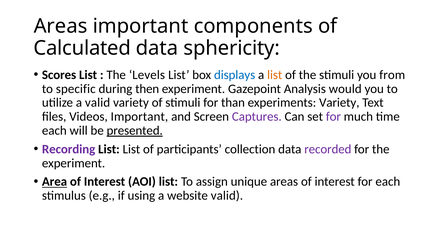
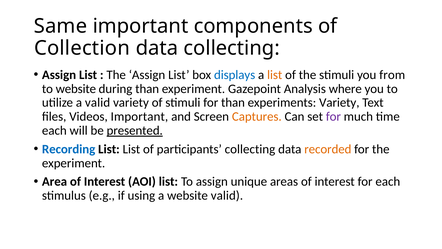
Areas: Areas -> Same (60, 26)
Calculated: Calculated -> Collection (82, 48)
data sphericity: sphericity -> collecting (232, 48)
Scores: Scores -> Assign (59, 75)
The Levels: Levels -> Assign (147, 75)
to specific: specific -> website (76, 89)
during then: then -> than (147, 89)
would: would -> where (345, 89)
Captures colour: purple -> orange (257, 117)
Recording colour: purple -> blue (69, 149)
participants collection: collection -> collecting (250, 149)
recorded colour: purple -> orange (328, 149)
Area underline: present -> none (55, 181)
